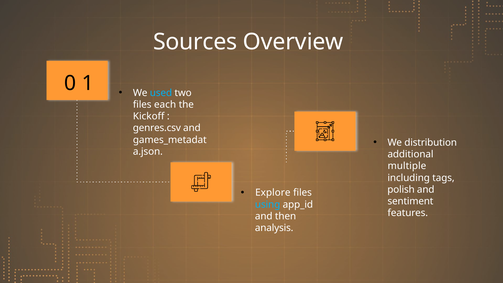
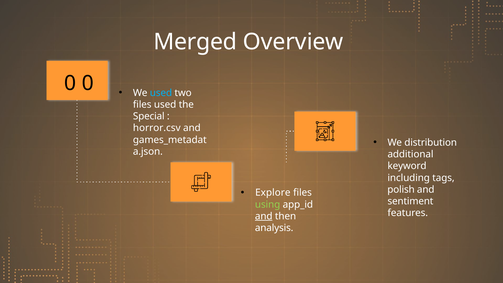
Sources: Sources -> Merged (195, 42)
0 1: 1 -> 0 (88, 83)
files each: each -> used (165, 105)
Kickoff: Kickoff -> Special (149, 116)
genres.csv: genres.csv -> horror.csv (157, 128)
multiple: multiple -> keyword (407, 166)
using colour: light blue -> light green (268, 204)
and underline: none -> present (264, 216)
